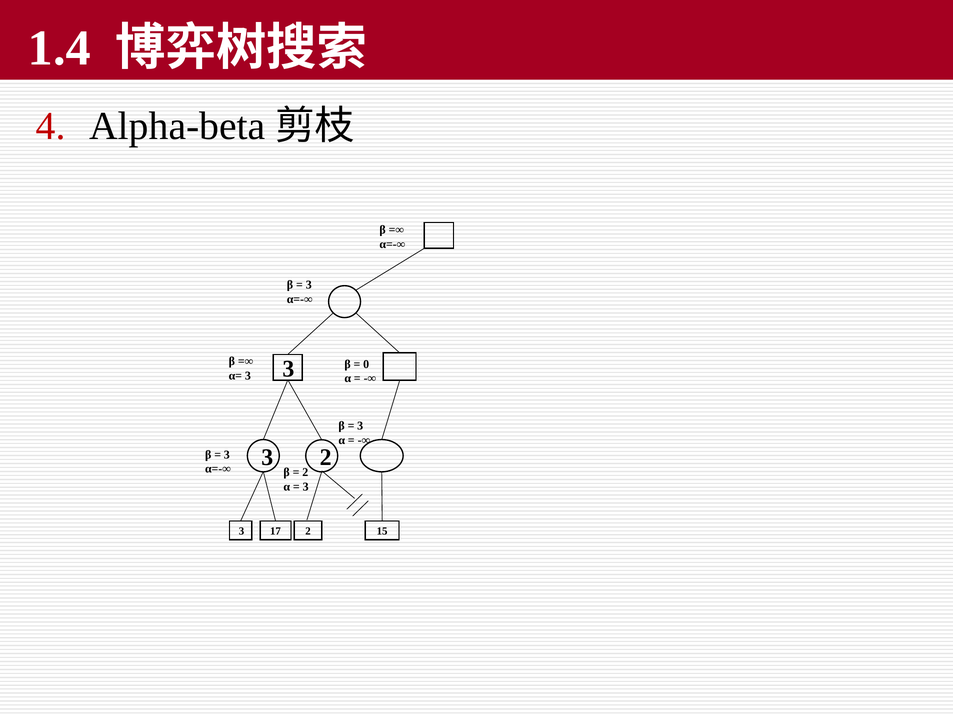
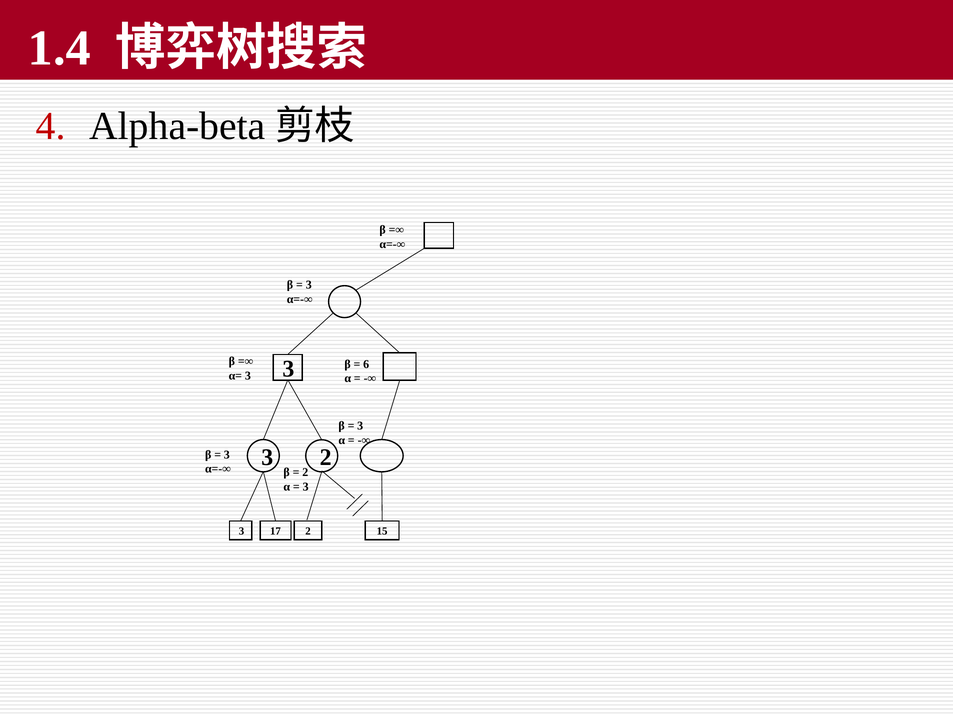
0: 0 -> 6 (366, 364)
